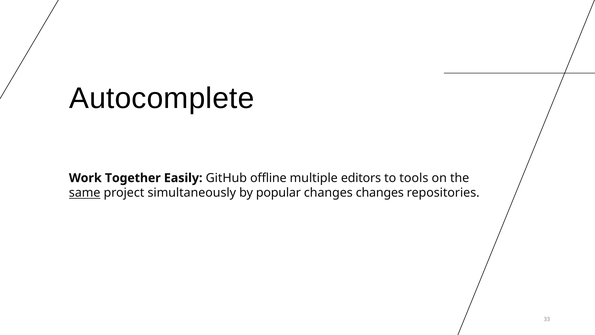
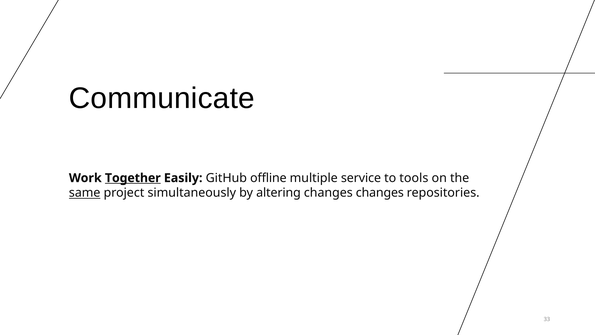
Autocomplete: Autocomplete -> Communicate (162, 98)
Together underline: none -> present (133, 178)
editors: editors -> service (361, 178)
popular: popular -> altering (278, 193)
